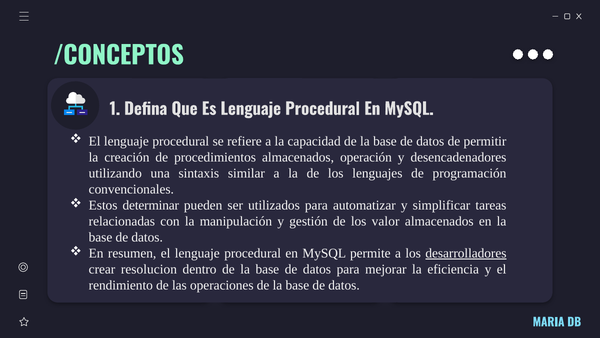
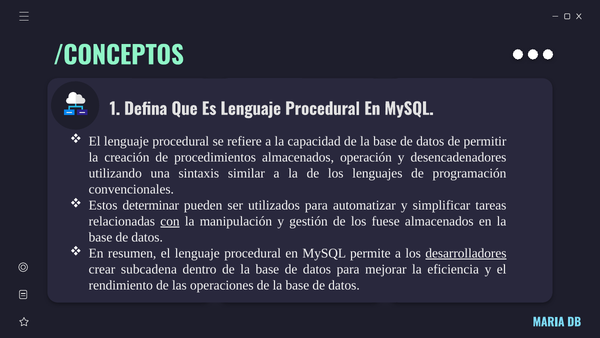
con underline: none -> present (170, 221)
valor: valor -> fuese (386, 221)
resolucion: resolucion -> subcadena (149, 269)
